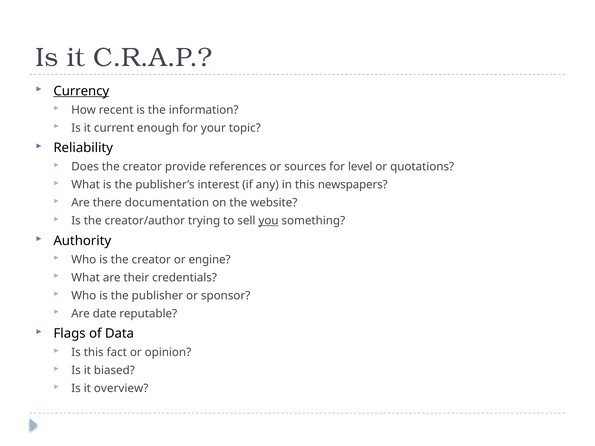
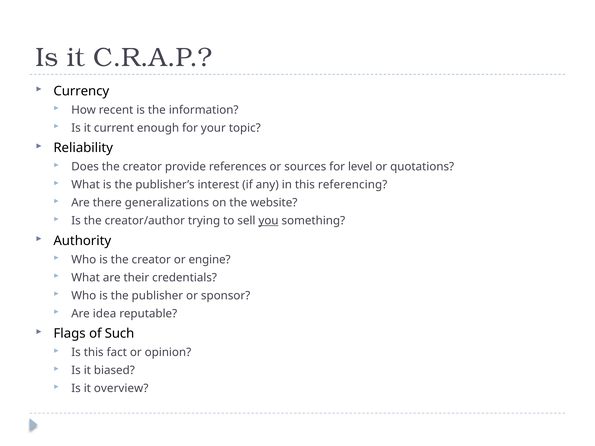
Currency underline: present -> none (81, 91)
newspapers: newspapers -> referencing (353, 185)
documentation: documentation -> generalizations (167, 203)
date: date -> idea (105, 314)
Data: Data -> Such (119, 334)
